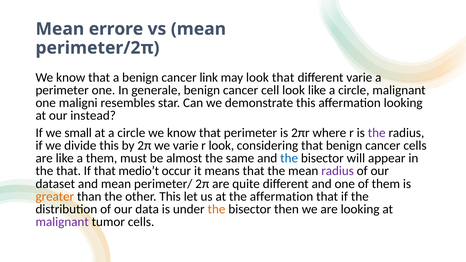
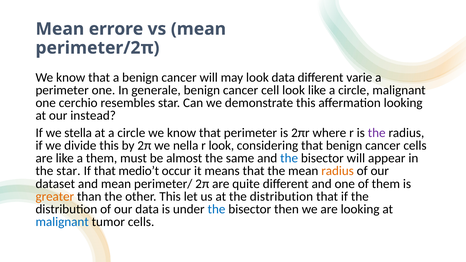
cancer link: link -> will (209, 77)
look that: that -> data (283, 77)
maligni: maligni -> cerchio (78, 103)
small: small -> stella (78, 133)
we varie: varie -> nella (186, 146)
the that: that -> star (68, 171)
radius colour: purple -> orange (338, 171)
at the affermation: affermation -> distribution (281, 197)
the colour: orange -> blue (217, 209)
malignant colour: purple -> blue (62, 222)
